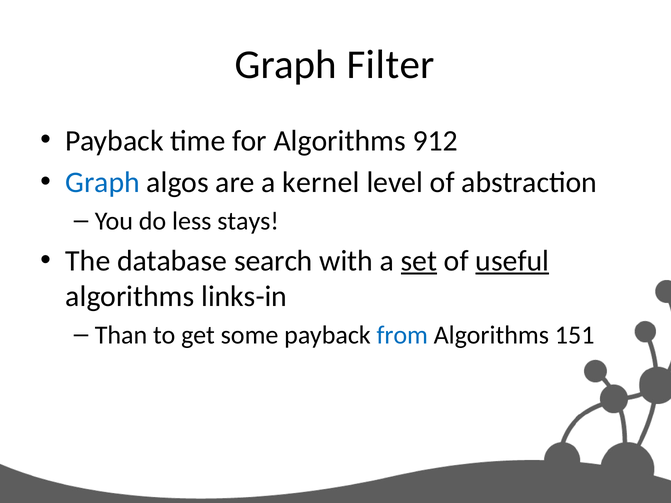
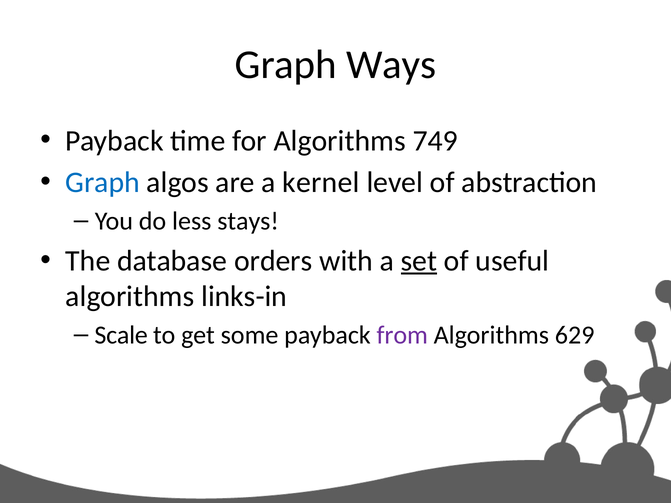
Filter: Filter -> Ways (391, 65)
912: 912 -> 749 (435, 141)
search: search -> orders (273, 261)
useful underline: present -> none (512, 261)
Than: Than -> Scale (121, 335)
from colour: blue -> purple (402, 335)
151: 151 -> 629 (575, 335)
